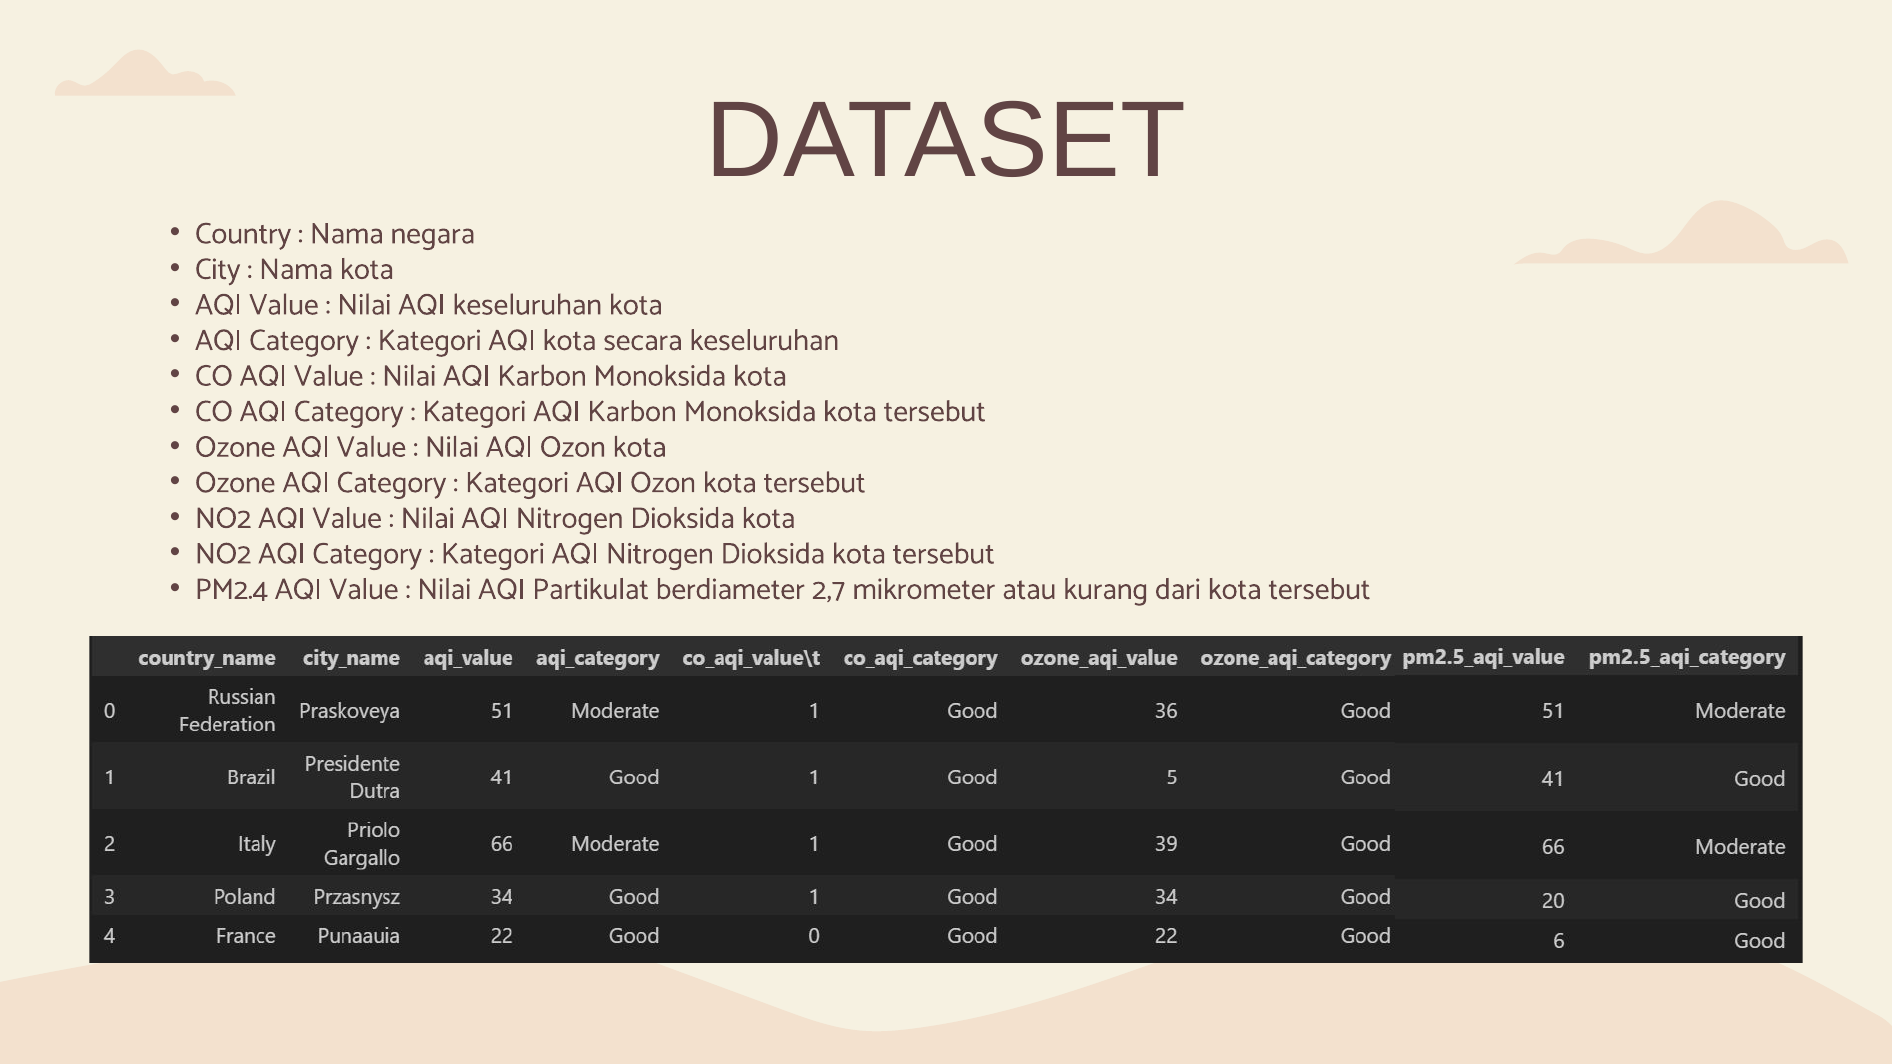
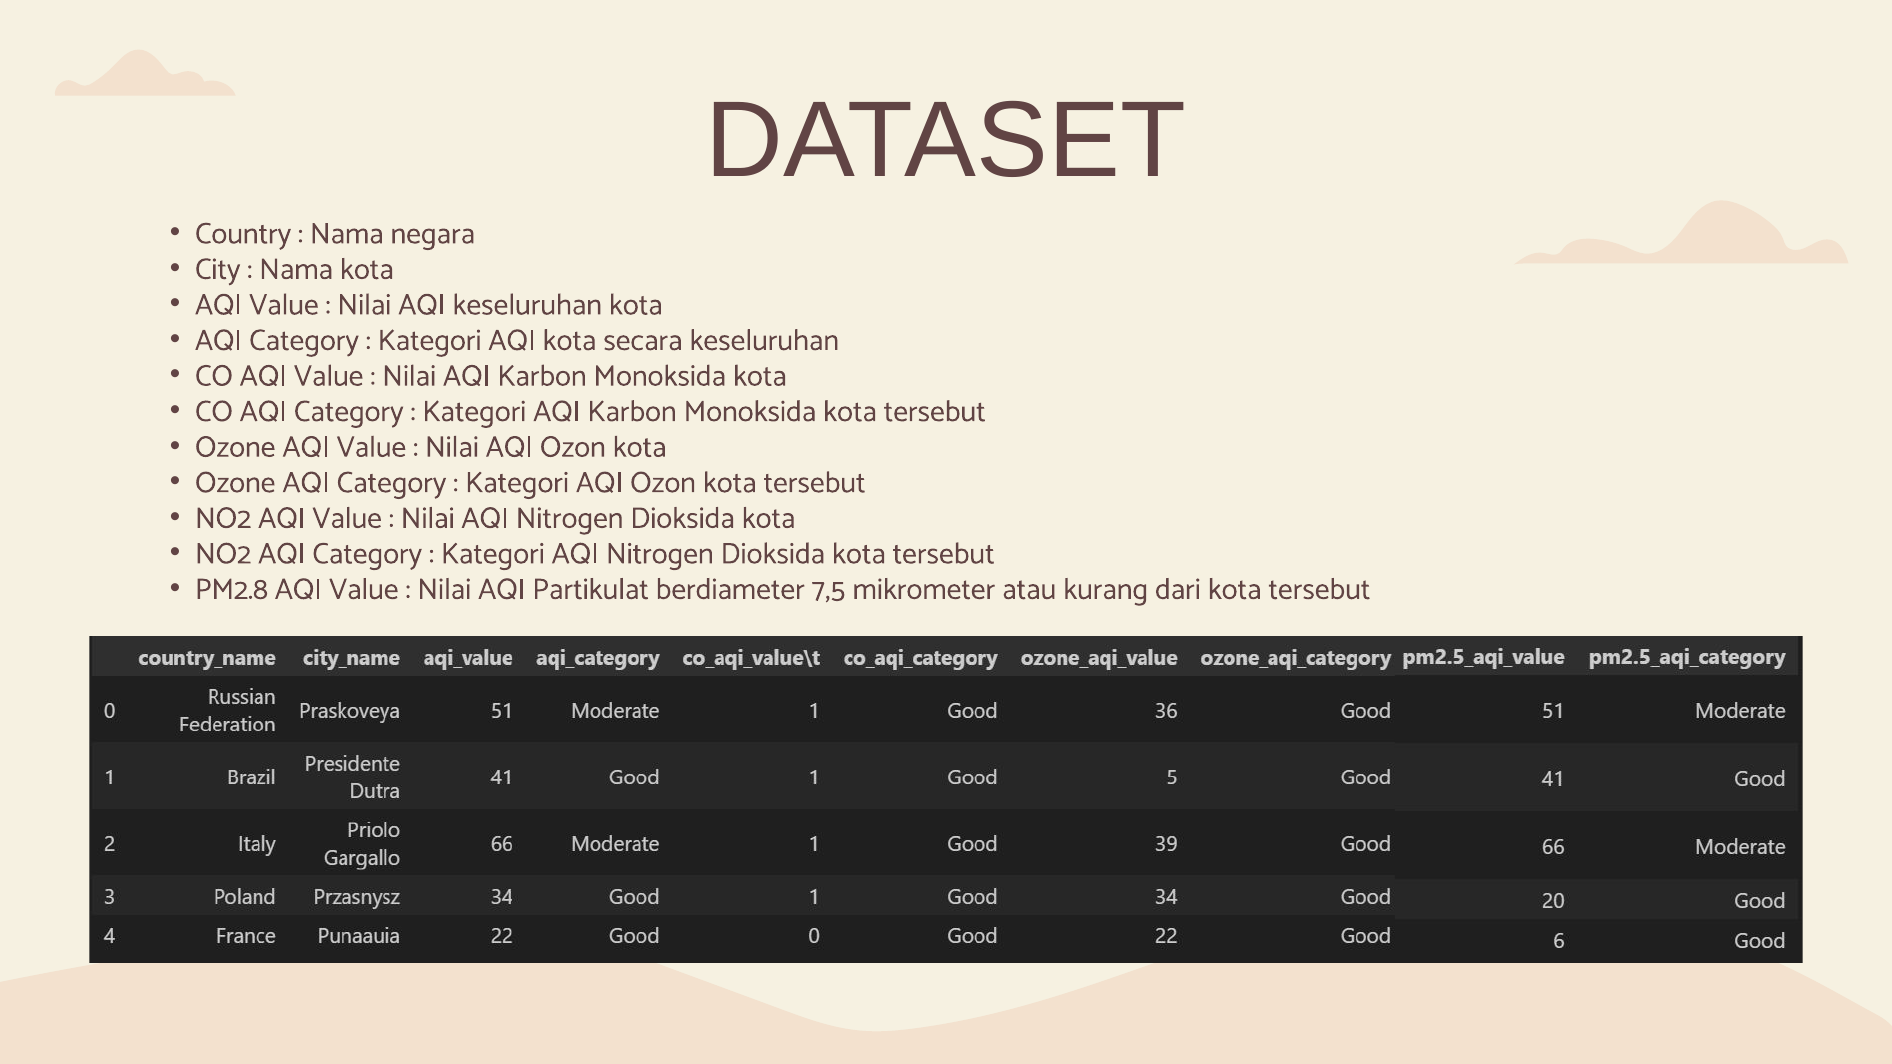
PM2.4: PM2.4 -> PM2.8 (232, 589)
2,7: 2,7 -> 7,5 (829, 589)
